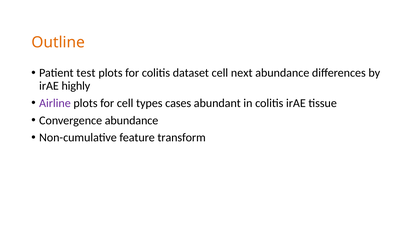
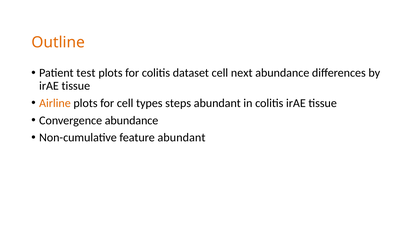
highly: highly -> tissue (76, 86)
Airline colour: purple -> orange (55, 103)
cases: cases -> steps (178, 103)
feature transform: transform -> abundant (181, 138)
